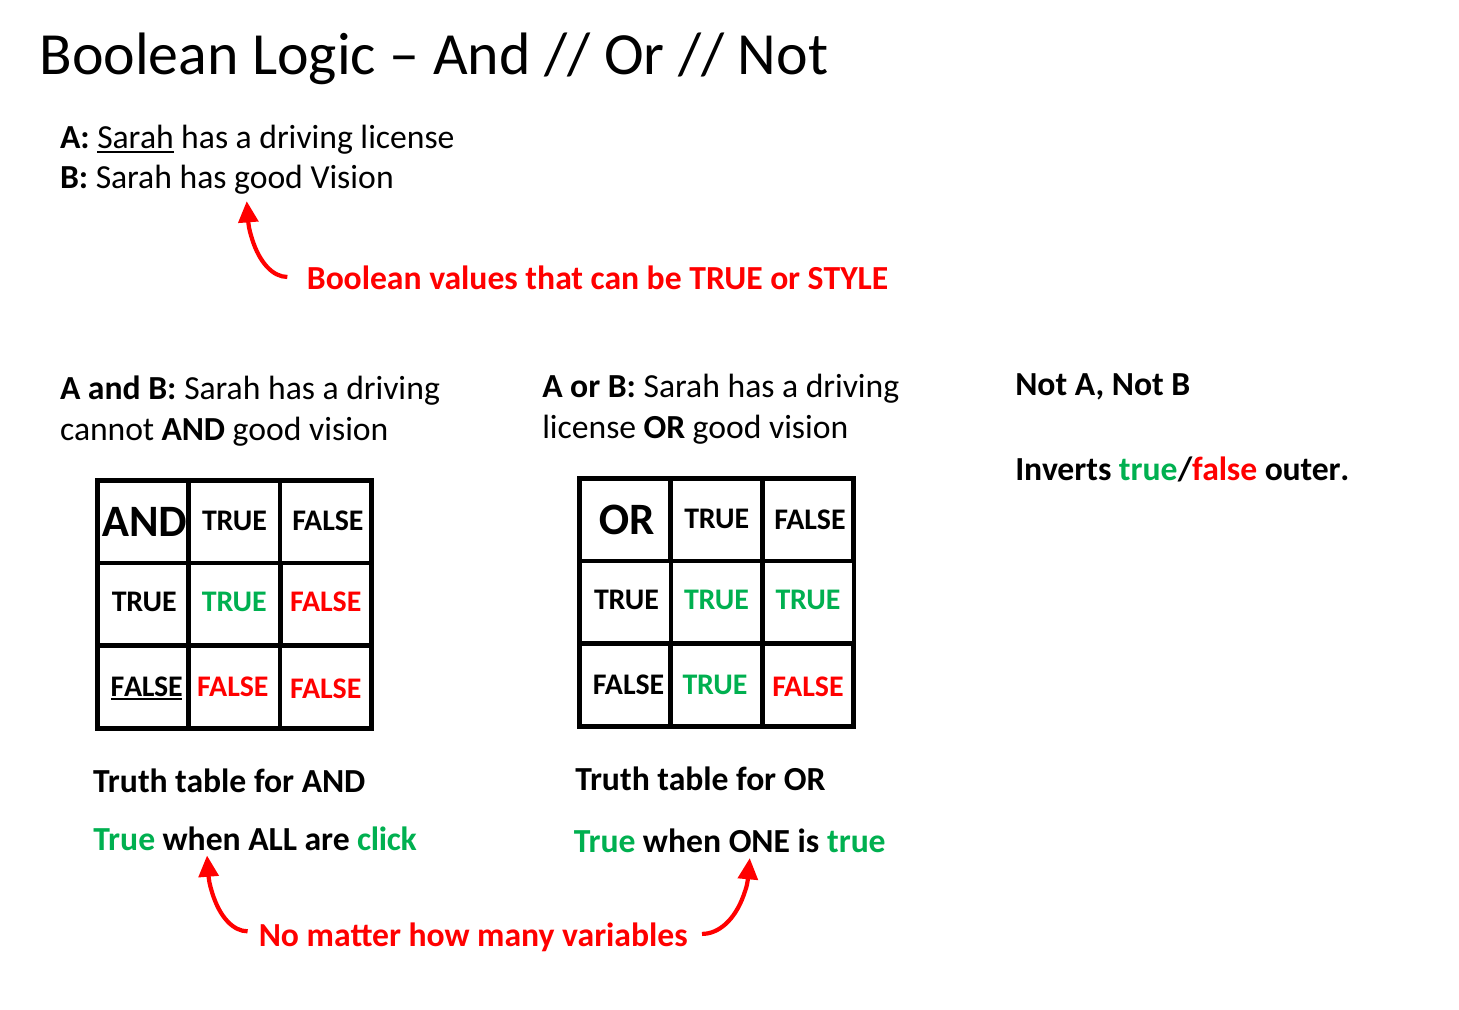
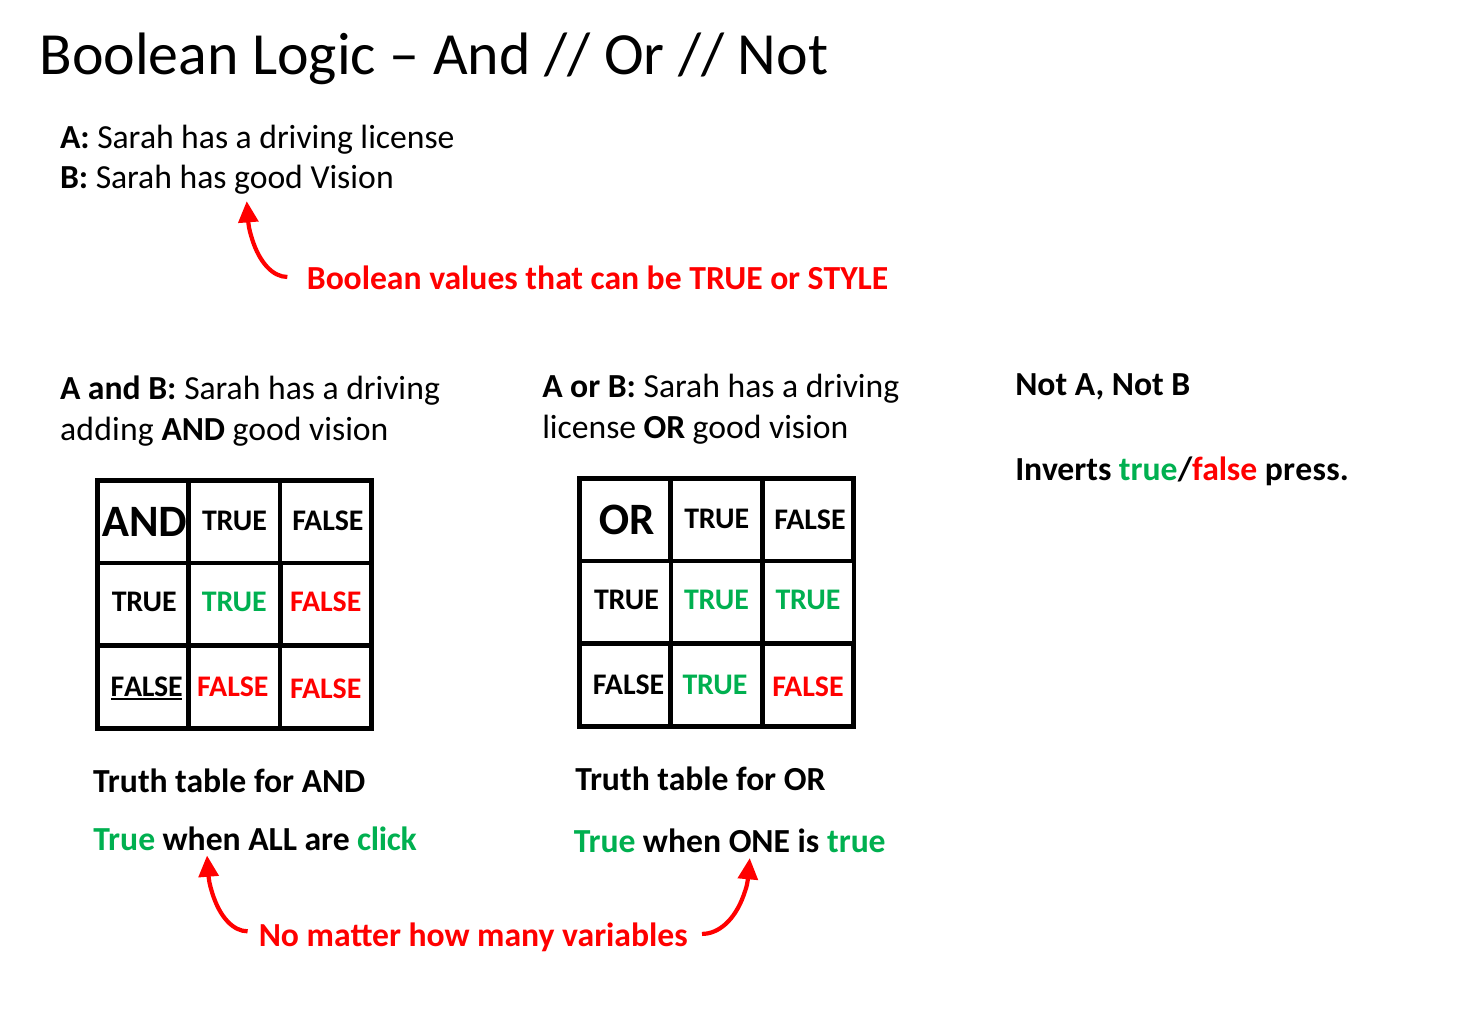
Sarah underline: present -> none (136, 137)
cannot: cannot -> adding (107, 429)
outer: outer -> press (1307, 470)
